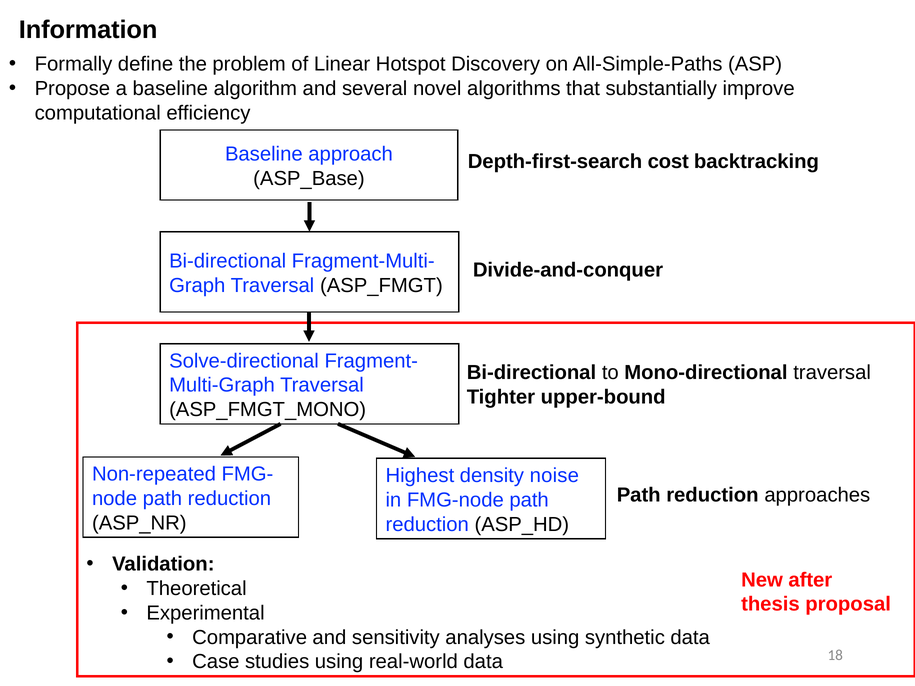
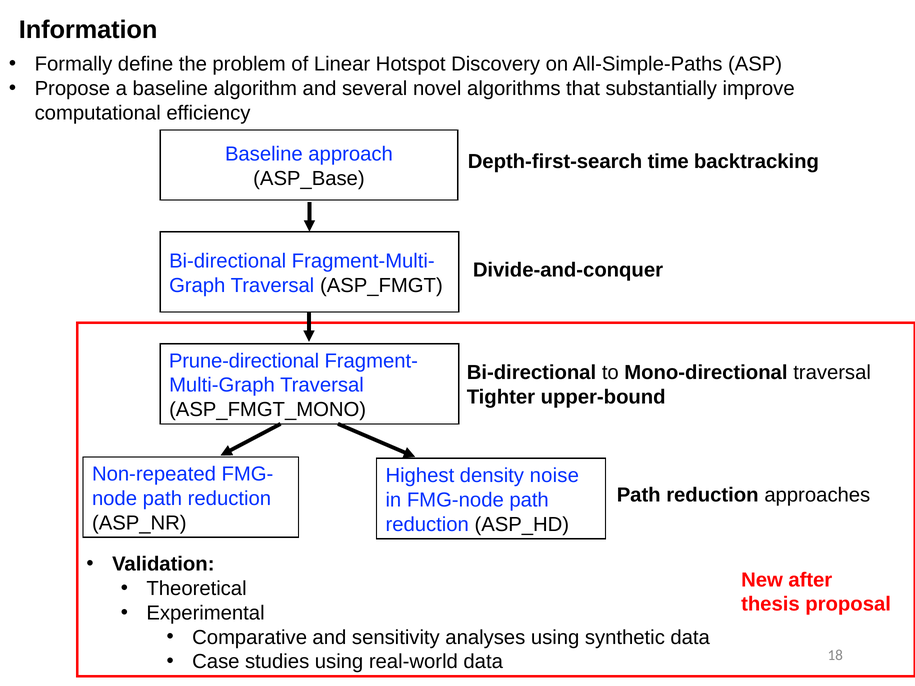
cost: cost -> time (668, 162)
Solve-directional: Solve-directional -> Prune-directional (244, 361)
